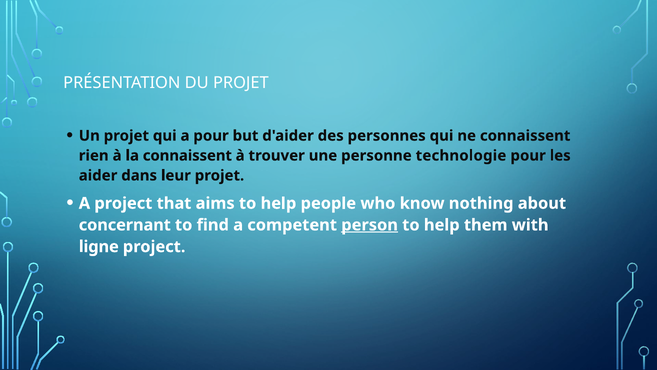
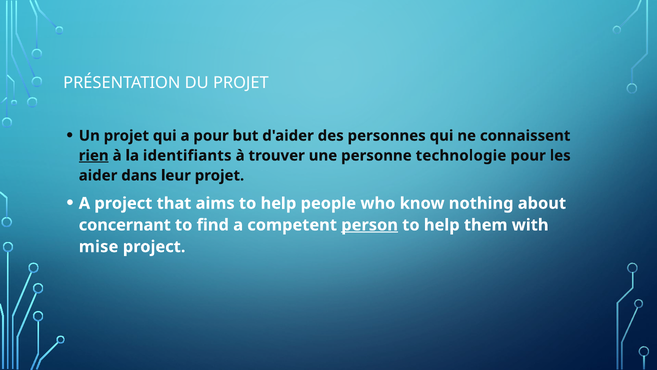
rien underline: none -> present (94, 155)
la connaissent: connaissent -> identifiants (187, 155)
ligne: ligne -> mise (99, 246)
